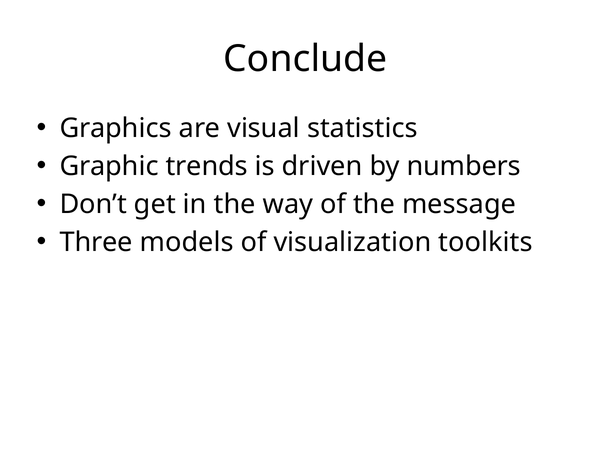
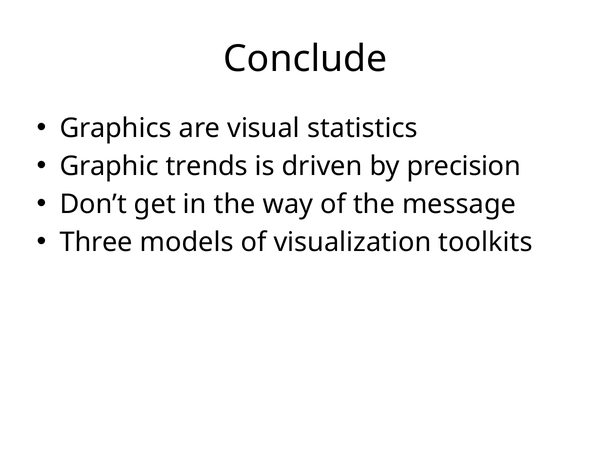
numbers: numbers -> precision (464, 166)
